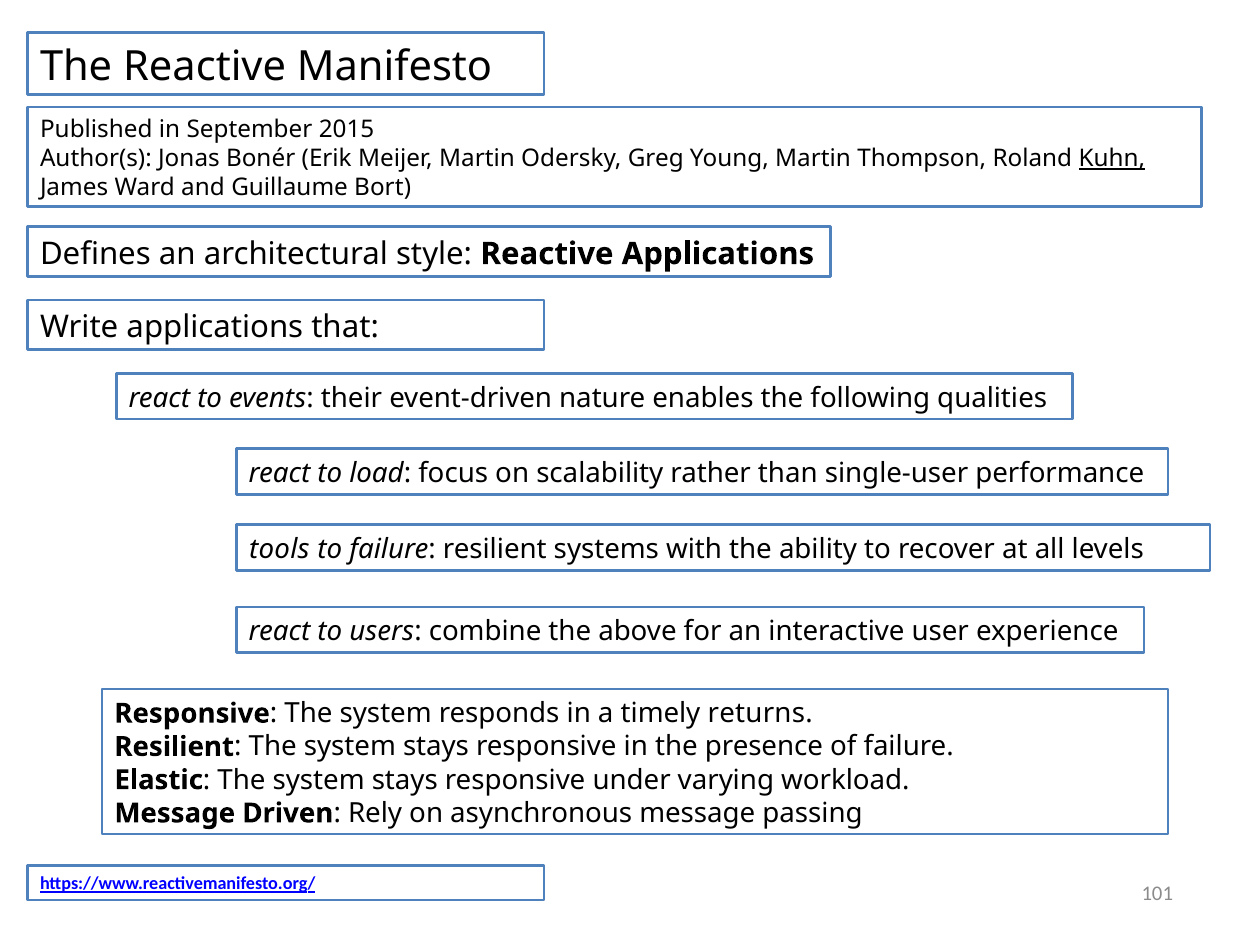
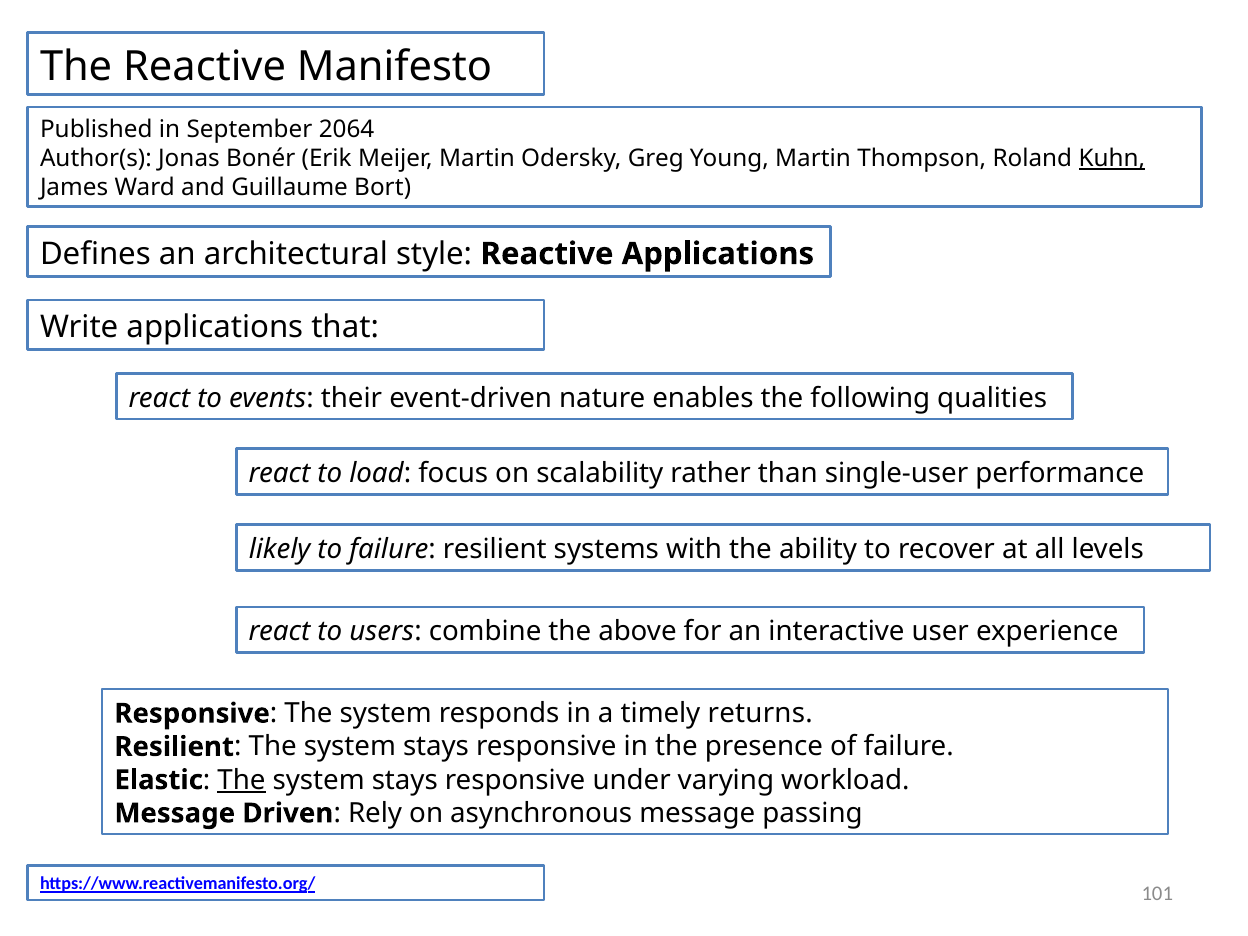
2015: 2015 -> 2064 (347, 129)
tools: tools -> likely (280, 549)
The underline: none -> present (242, 780)
